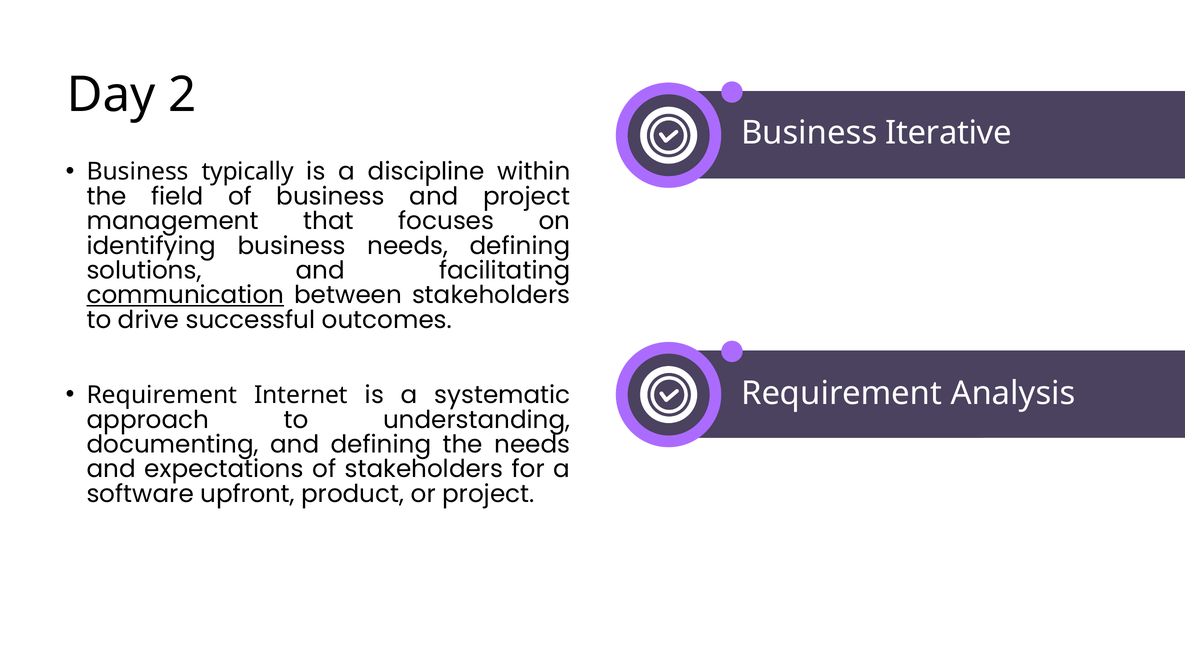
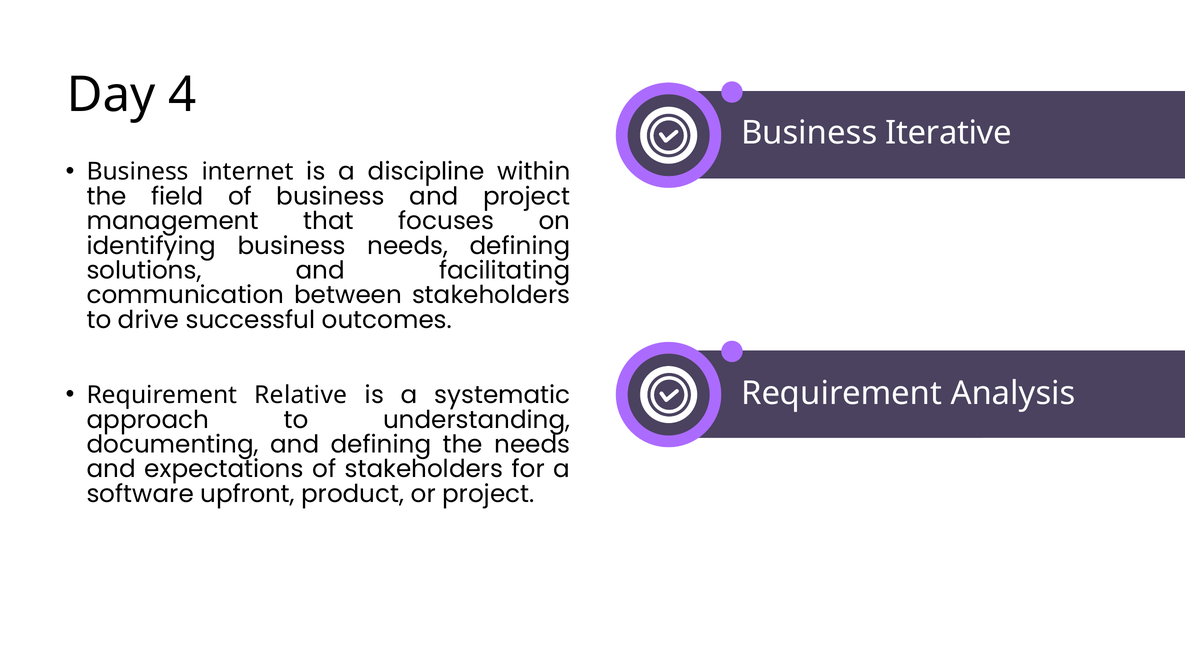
2: 2 -> 4 (182, 95)
typically: typically -> internet (247, 172)
communication underline: present -> none (185, 295)
Internet: Internet -> Relative (301, 395)
